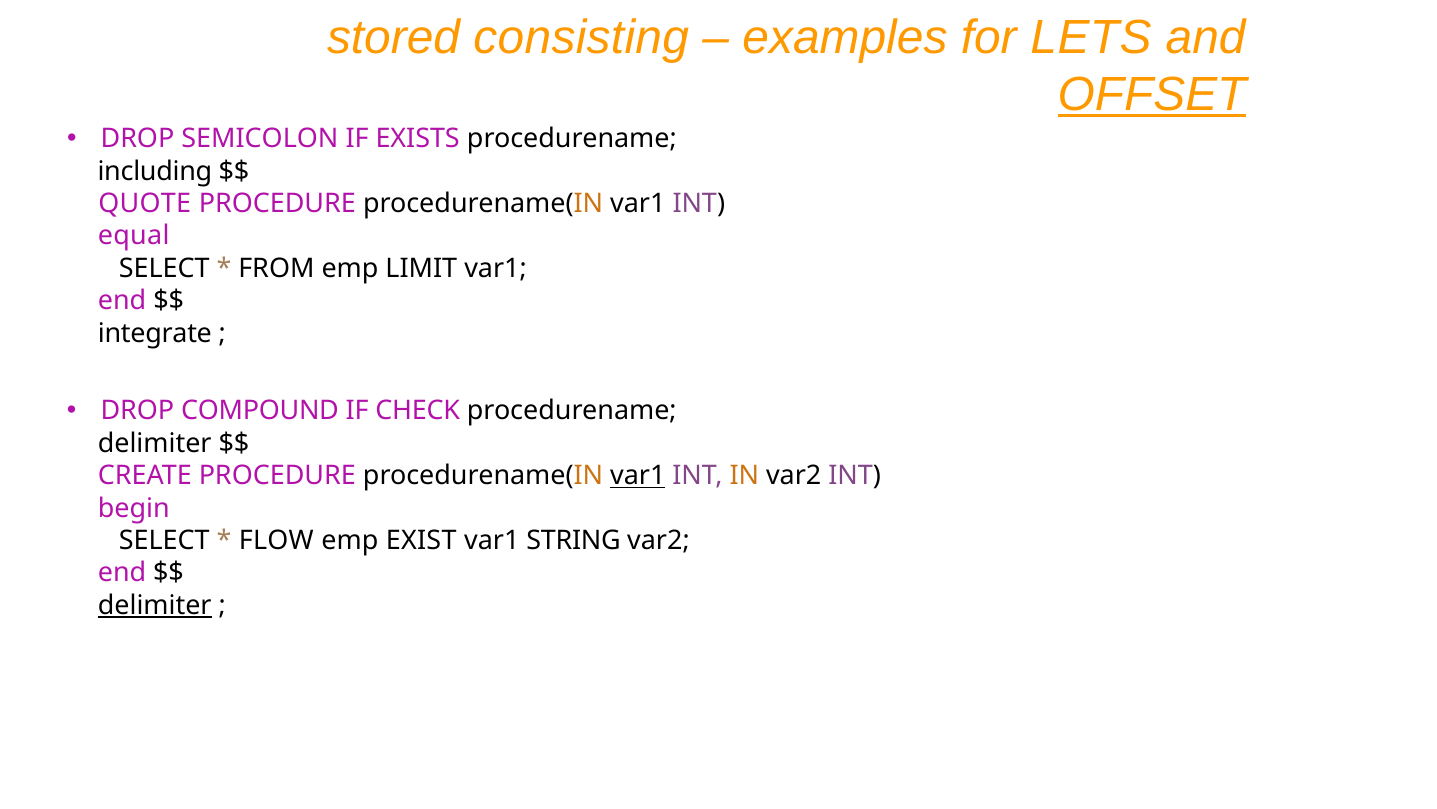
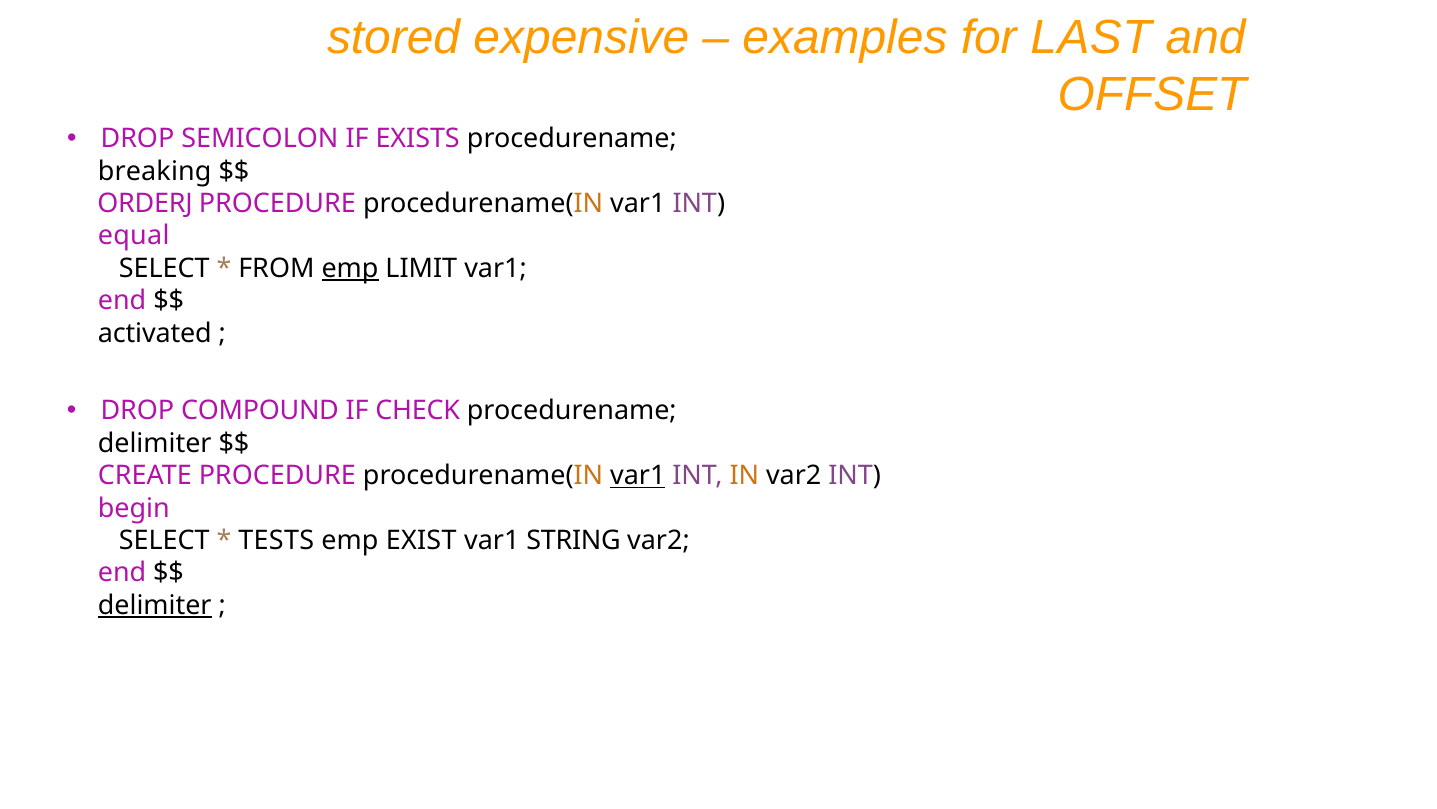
consisting: consisting -> expensive (581, 37)
LETS: LETS -> LAST (1091, 37)
OFFSET underline: present -> none (1152, 95)
including: including -> breaking (155, 171)
QUOTE: QUOTE -> ORDERJ (145, 204)
emp underline: none -> present (350, 268)
integrate: integrate -> activated (155, 333)
FLOW: FLOW -> TESTS (276, 540)
